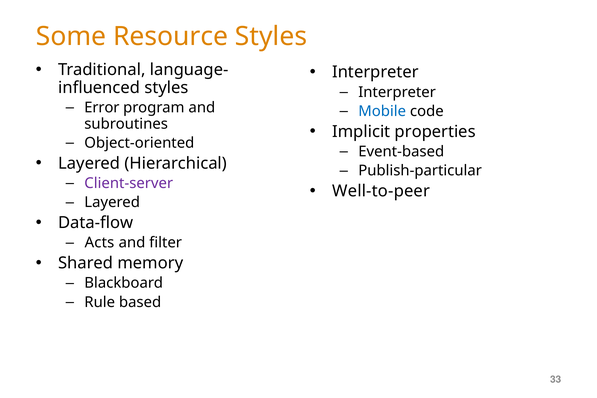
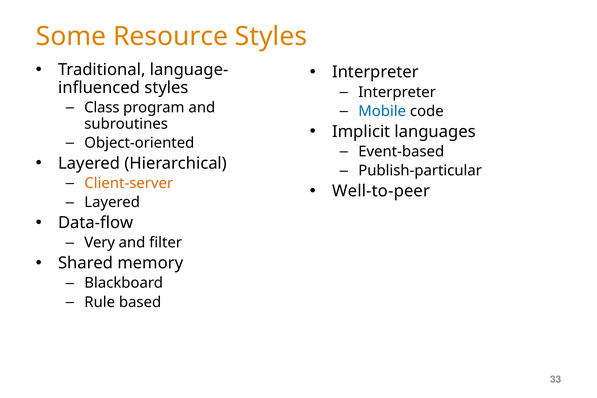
Error: Error -> Class (102, 108)
properties: properties -> languages (435, 132)
Client-server colour: purple -> orange (129, 183)
Acts: Acts -> Very (100, 243)
